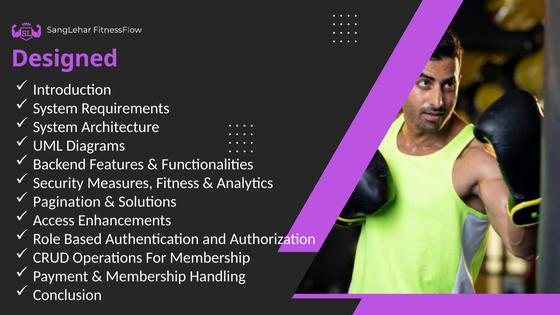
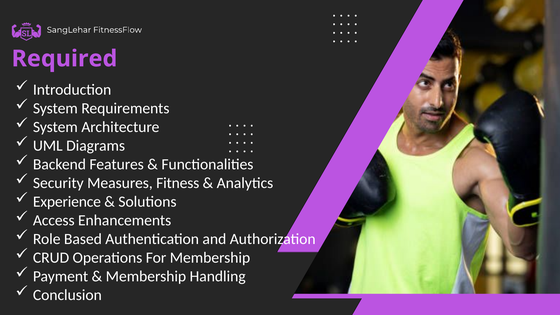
Designed: Designed -> Required (64, 59)
Pagination: Pagination -> Experience (67, 202)
